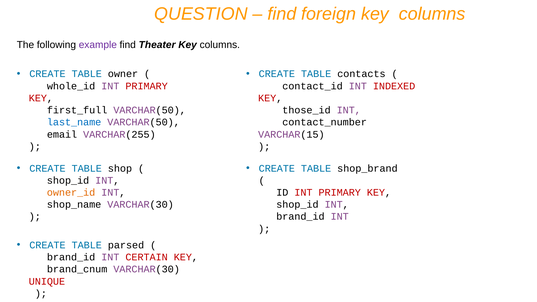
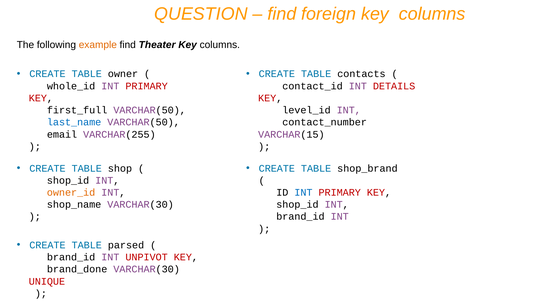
example colour: purple -> orange (98, 45)
INDEXED: INDEXED -> DETAILS (394, 86)
those_id: those_id -> level_id (306, 110)
INT colour: red -> blue (303, 193)
CERTAIN: CERTAIN -> UNPIVOT (147, 257)
brand_cnum: brand_cnum -> brand_done (77, 269)
